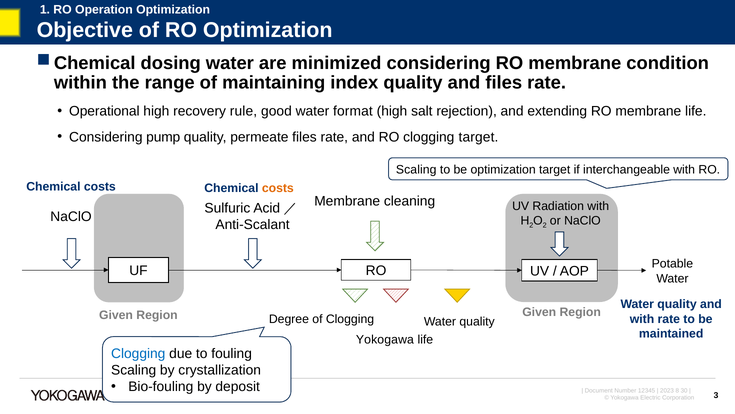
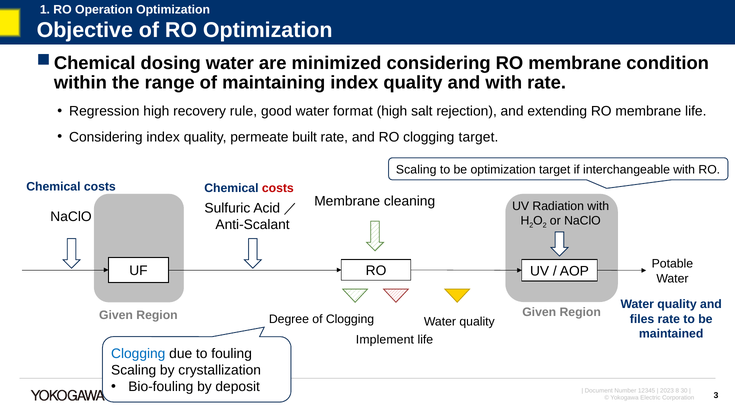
and files: files -> with (504, 83)
Operational: Operational -> Regression (104, 111)
Considering pump: pump -> index (163, 137)
permeate files: files -> built (305, 137)
costs colour: orange -> red (278, 188)
with: with -> files (642, 319)
Yokogawa: Yokogawa -> Implement (385, 339)
